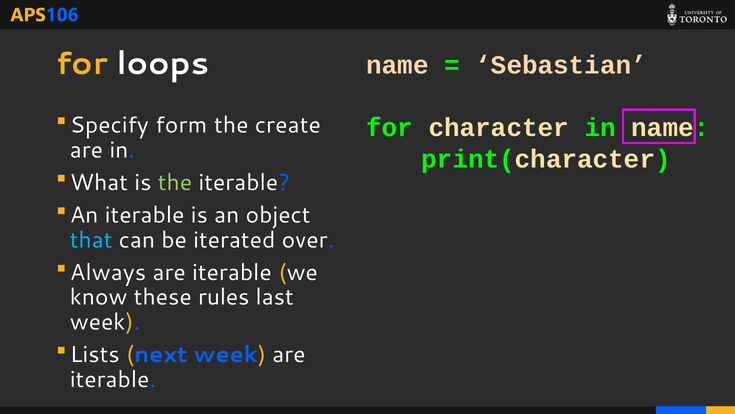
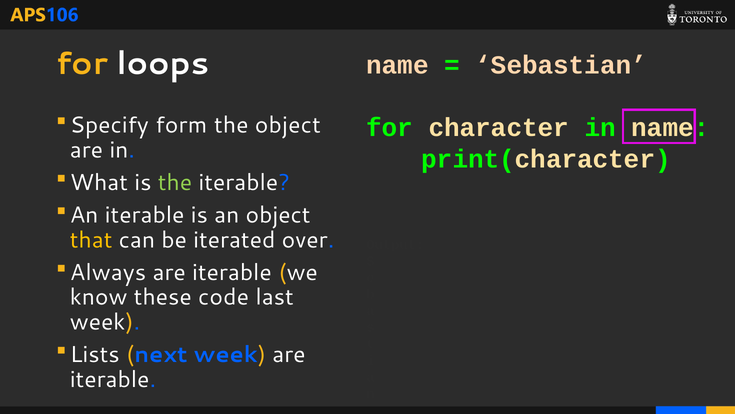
the create: create -> object (288, 125)
that colour: light blue -> yellow (91, 240)
rules: rules -> code (224, 297)
